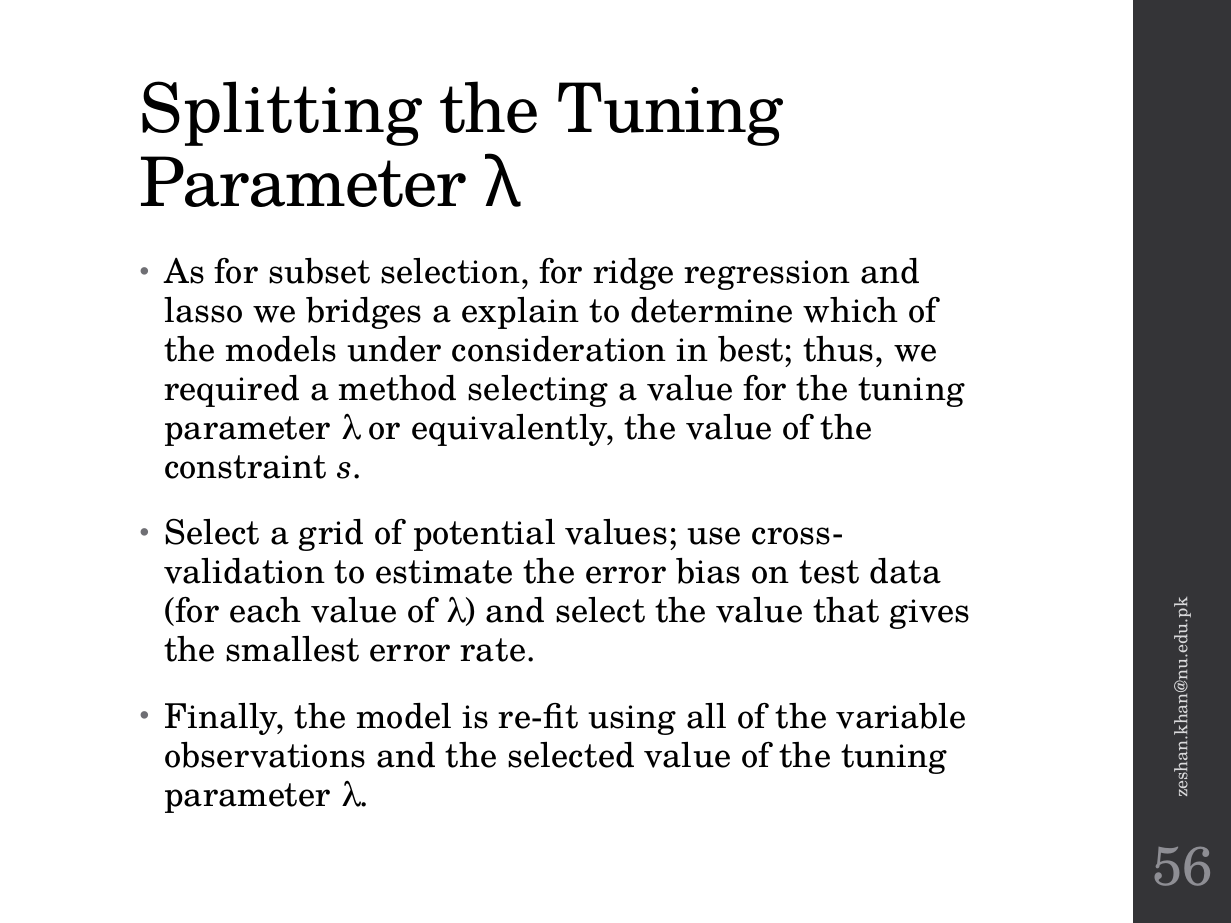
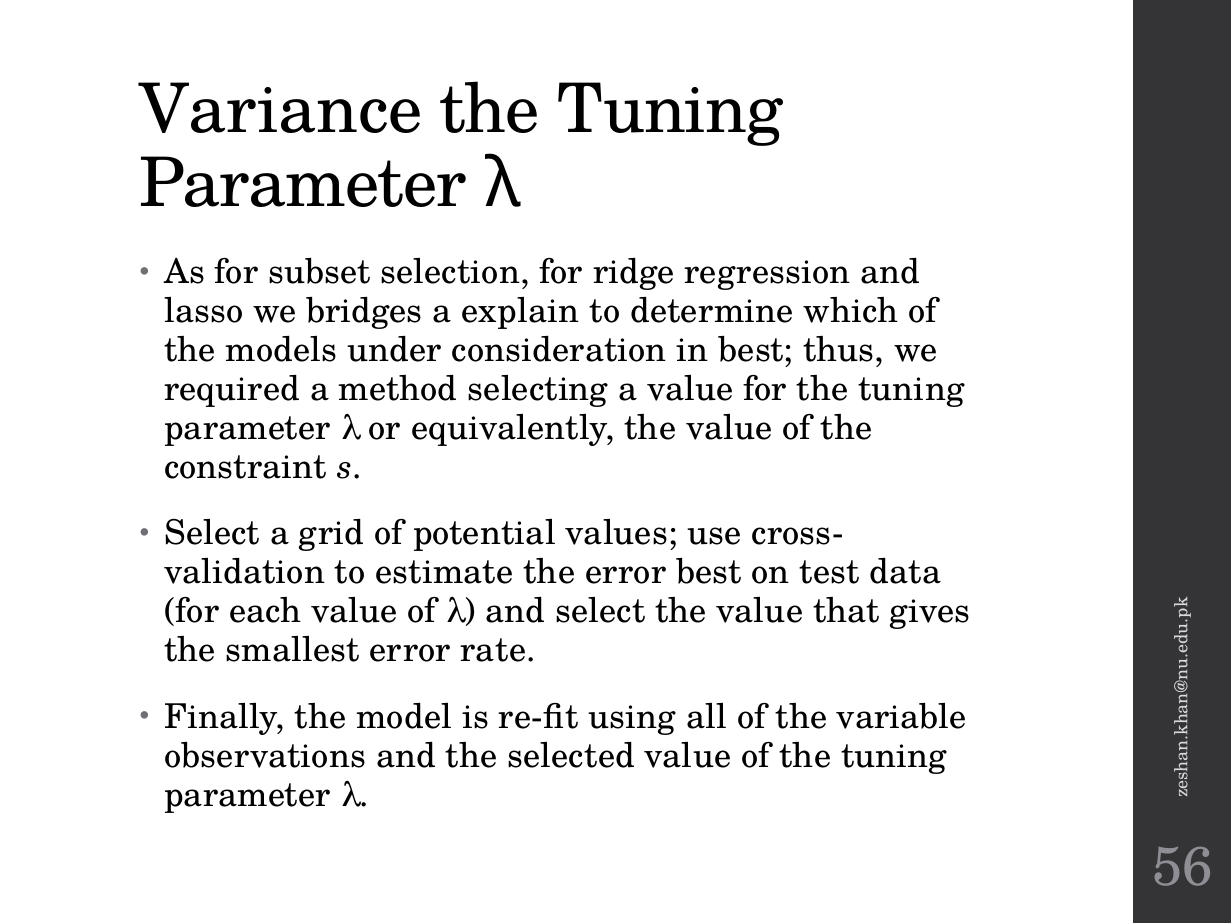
Splitting: Splitting -> Variance (281, 110)
error bias: bias -> best (709, 573)
